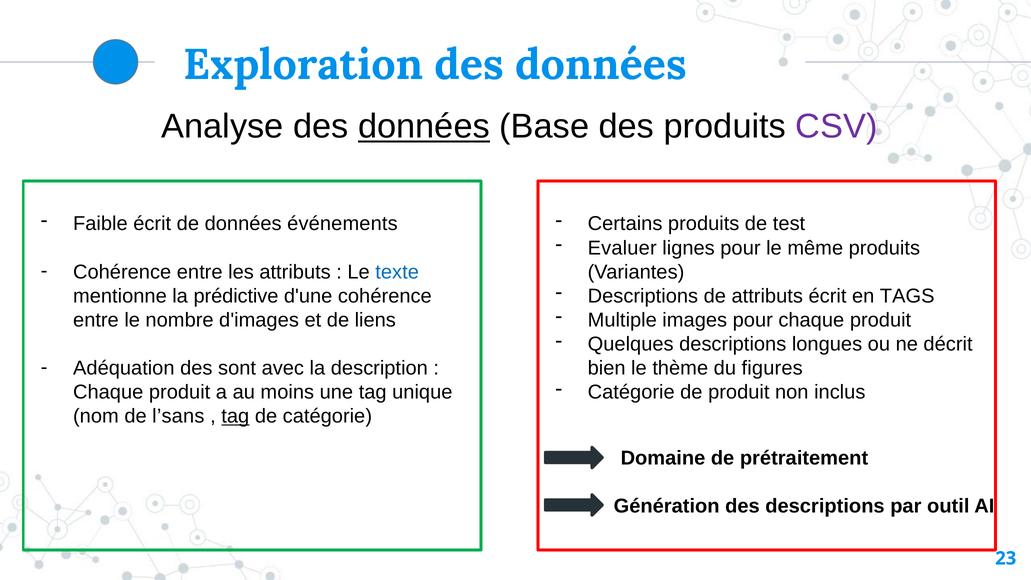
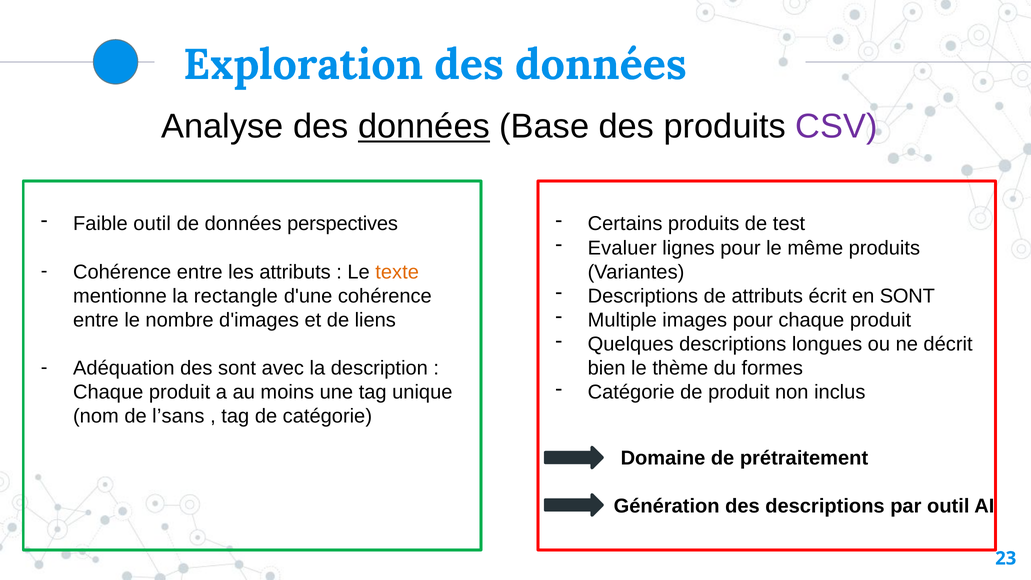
Faible écrit: écrit -> outil (152, 224)
événements: événements -> perspectives (343, 224)
texte colour: blue -> orange (397, 272)
en TAGS: TAGS -> SONT (907, 296)
prédictive: prédictive -> rectangle (236, 296)
figures: figures -> formes (772, 368)
tag underline: present -> none (235, 416)
